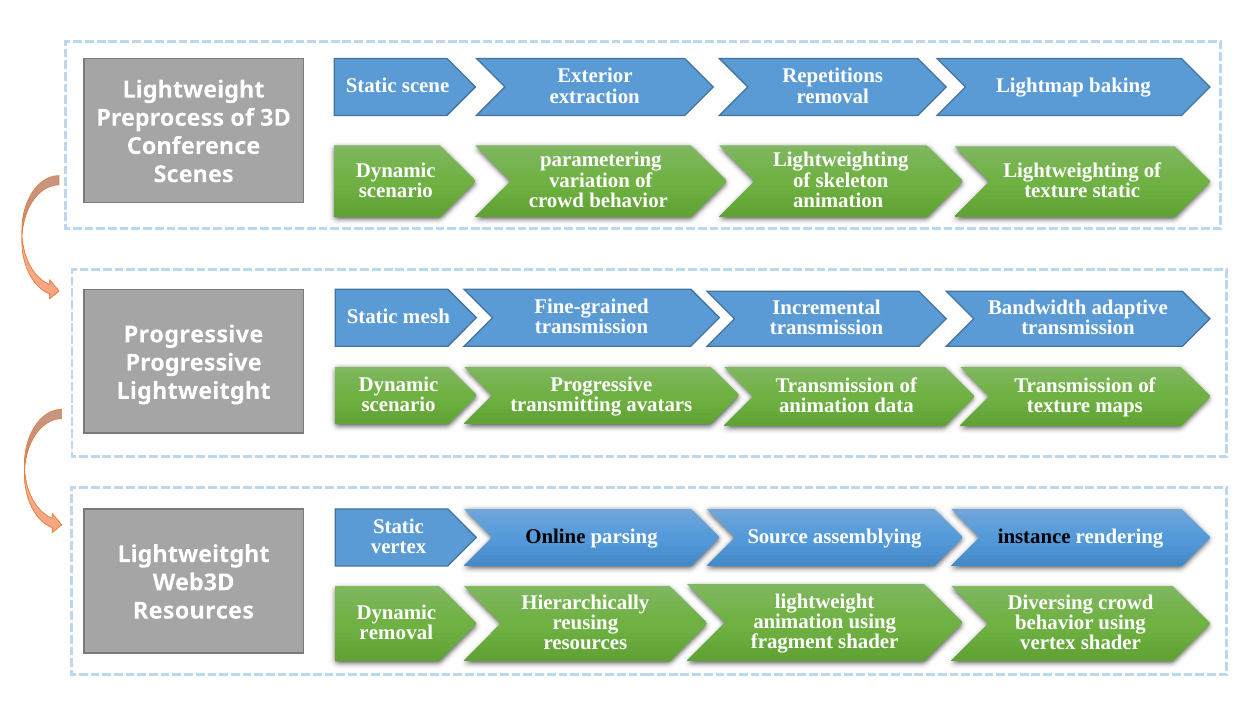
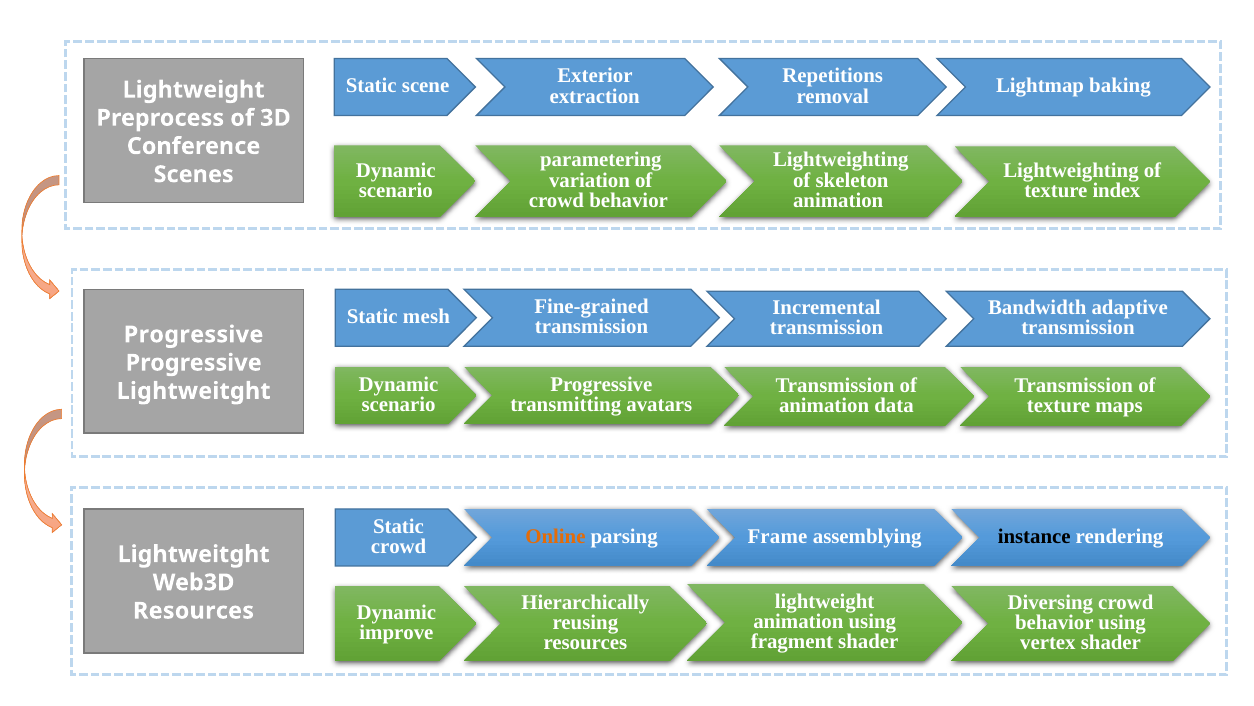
texture static: static -> index (1116, 191)
Online colour: black -> orange (555, 536)
Source: Source -> Frame (777, 536)
vertex: vertex -> crowd (399, 546)
removal: removal -> improve (396, 632)
